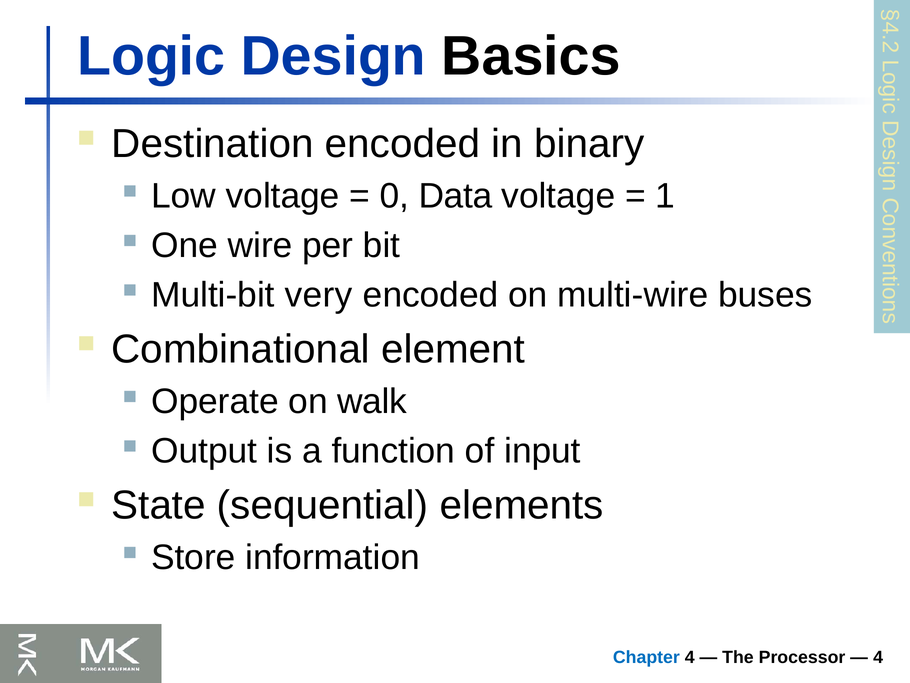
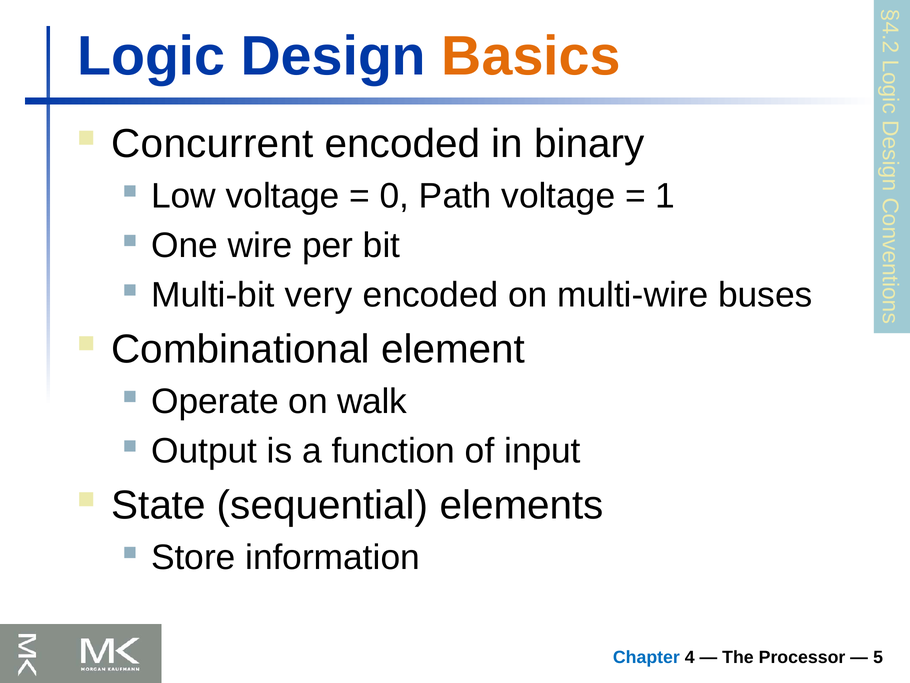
Basics colour: black -> orange (531, 56)
Destination: Destination -> Concurrent (212, 144)
Data: Data -> Path (455, 196)
4: 4 -> 5 (878, 657)
